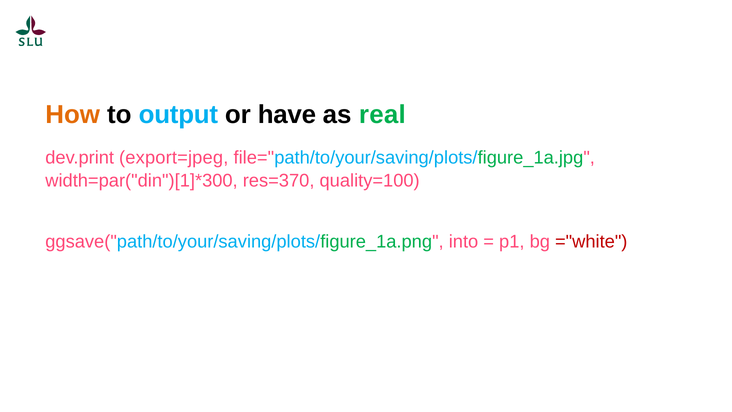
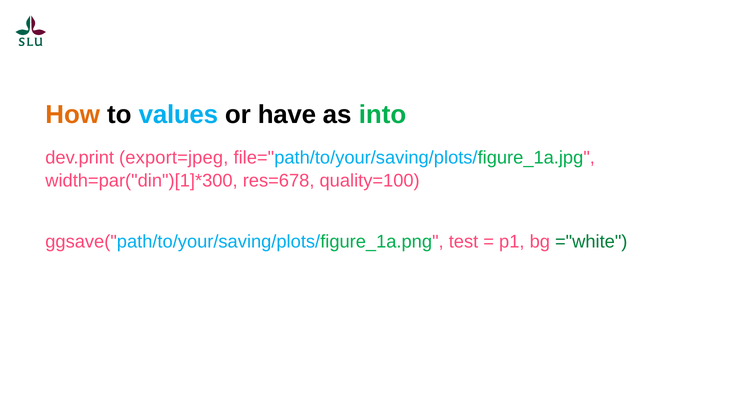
output: output -> values (178, 115)
real: real -> into (383, 115)
res=370: res=370 -> res=678 (279, 181)
into: into -> test (464, 242)
="white colour: red -> green (591, 242)
